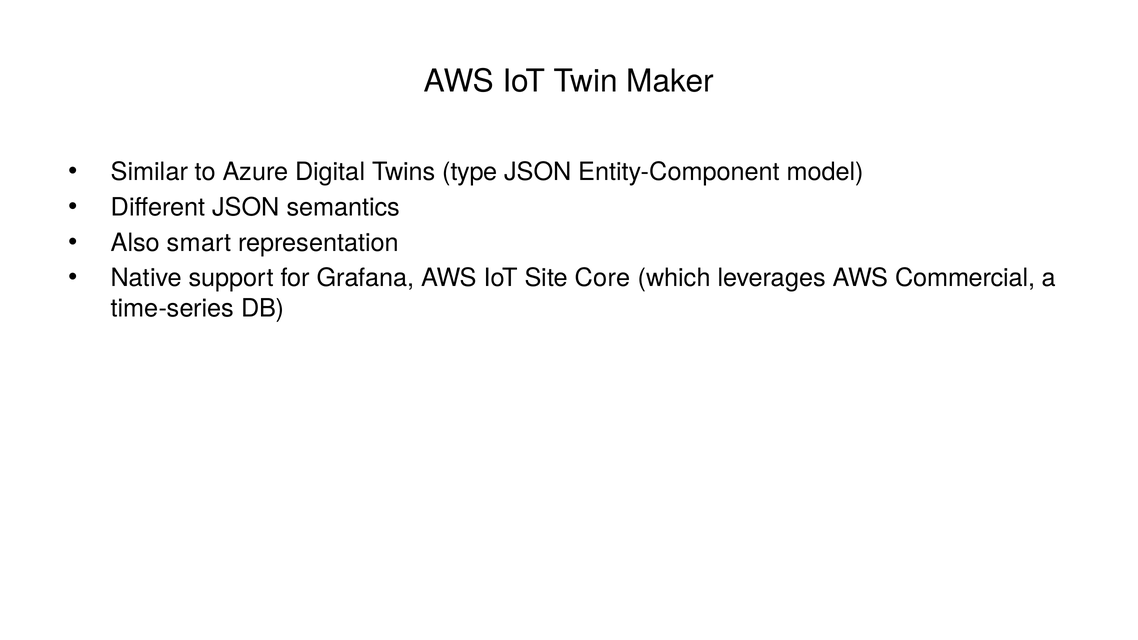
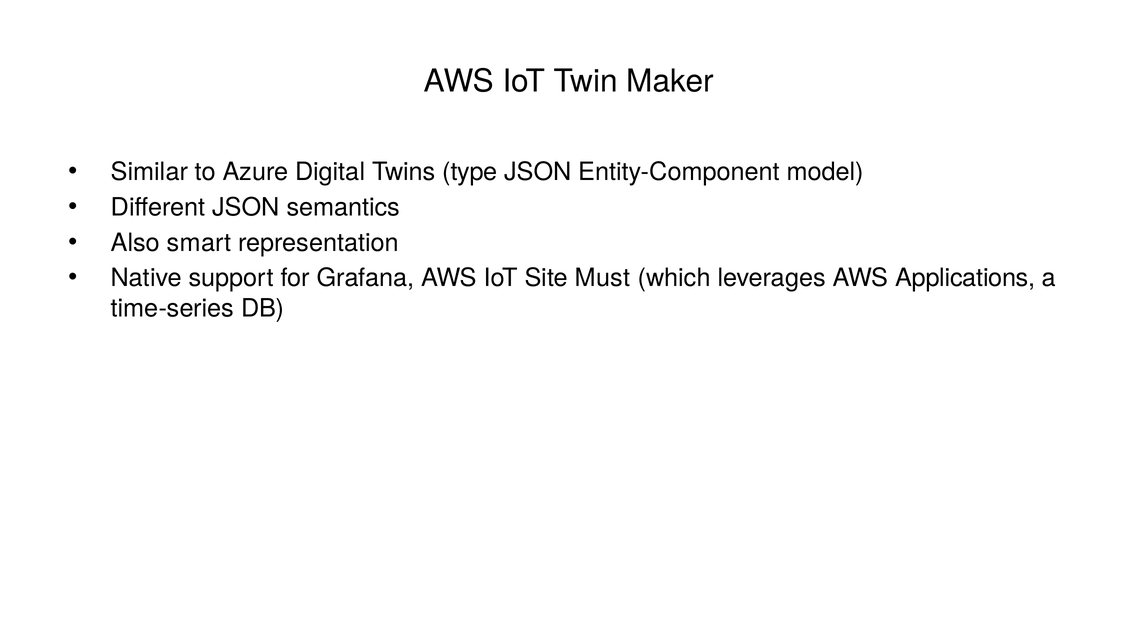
Core: Core -> Must (603, 278)
Commercial: Commercial -> Applications (965, 278)
